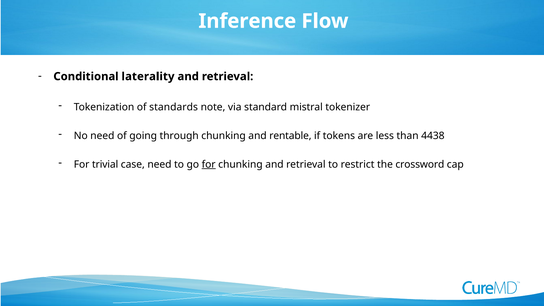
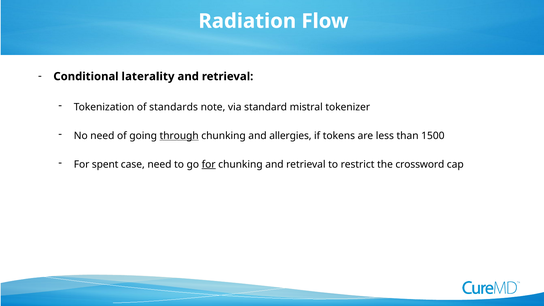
Inference: Inference -> Radiation (247, 21)
through underline: none -> present (179, 136)
rentable: rentable -> allergies (290, 136)
4438: 4438 -> 1500 (433, 136)
trivial: trivial -> spent (105, 164)
